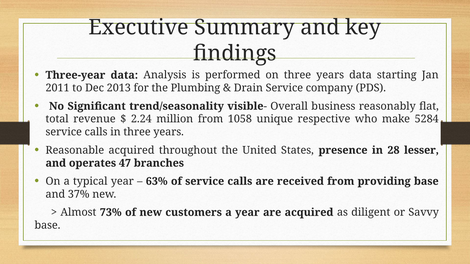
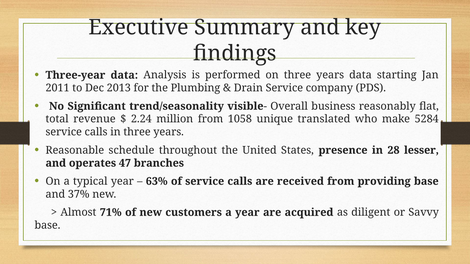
respective: respective -> translated (324, 119)
Reasonable acquired: acquired -> schedule (131, 150)
73%: 73% -> 71% (111, 213)
